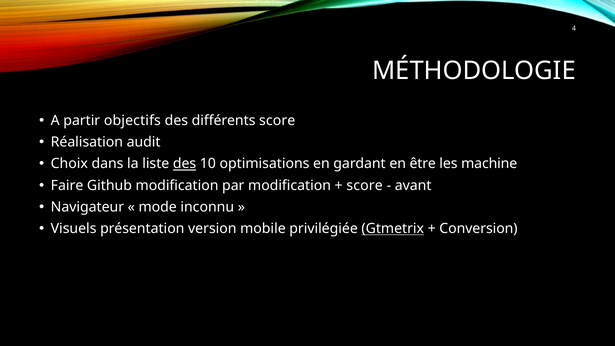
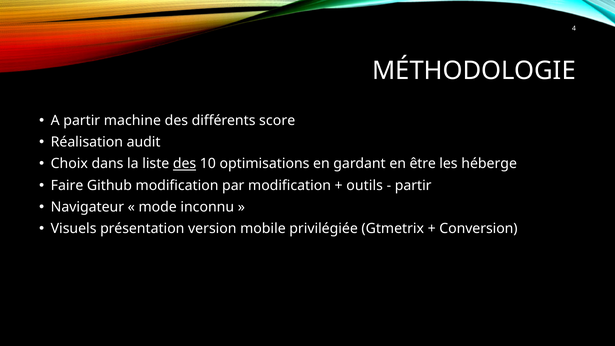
objectifs: objectifs -> machine (132, 121)
machine: machine -> héberge (489, 164)
score: score -> outils (365, 185)
avant: avant -> partir (413, 185)
Gtmetrix underline: present -> none (393, 229)
